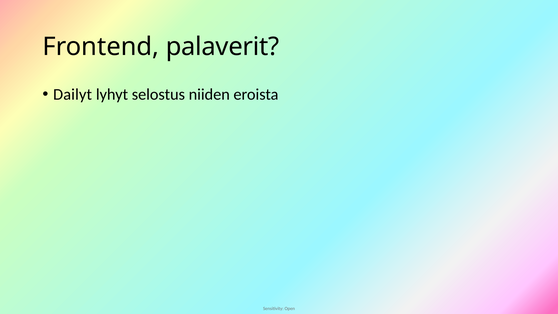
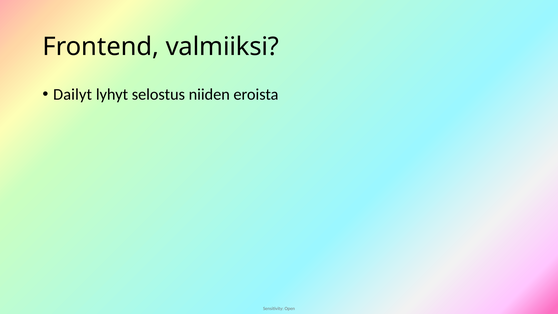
palaverit: palaverit -> valmiiksi (222, 47)
